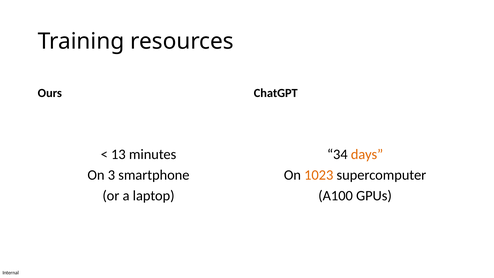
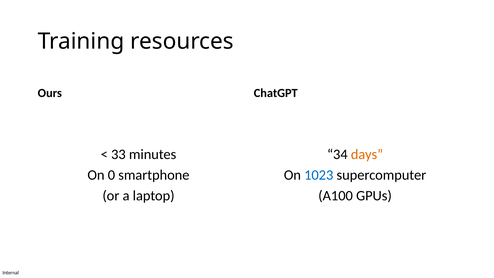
13: 13 -> 33 (118, 154)
3: 3 -> 0 (111, 175)
1023 colour: orange -> blue (319, 175)
